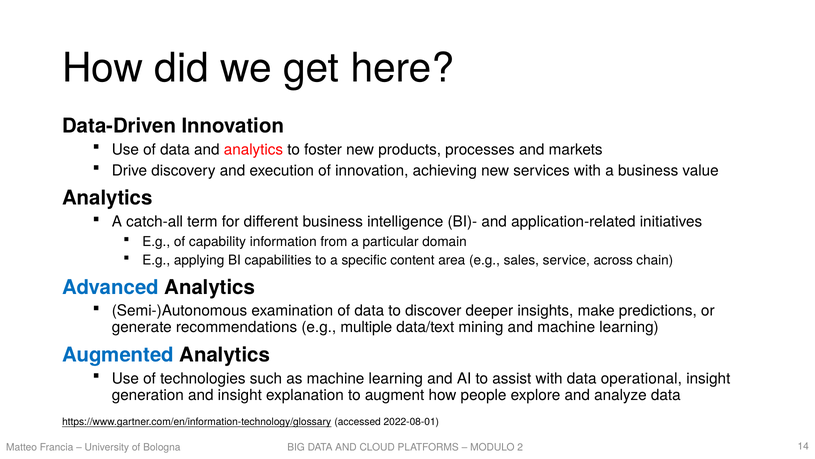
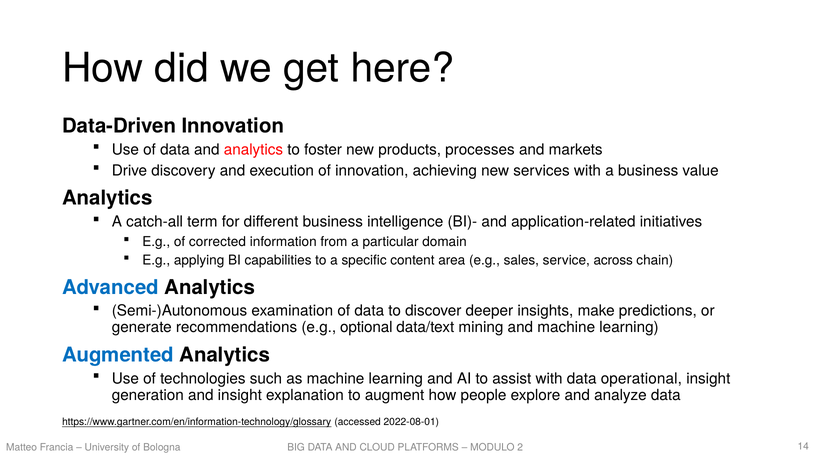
capability: capability -> corrected (217, 241)
multiple: multiple -> optional (366, 327)
